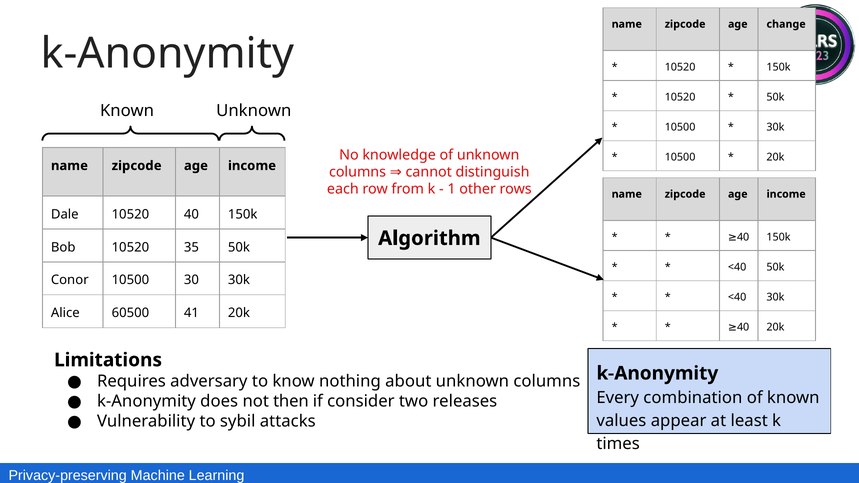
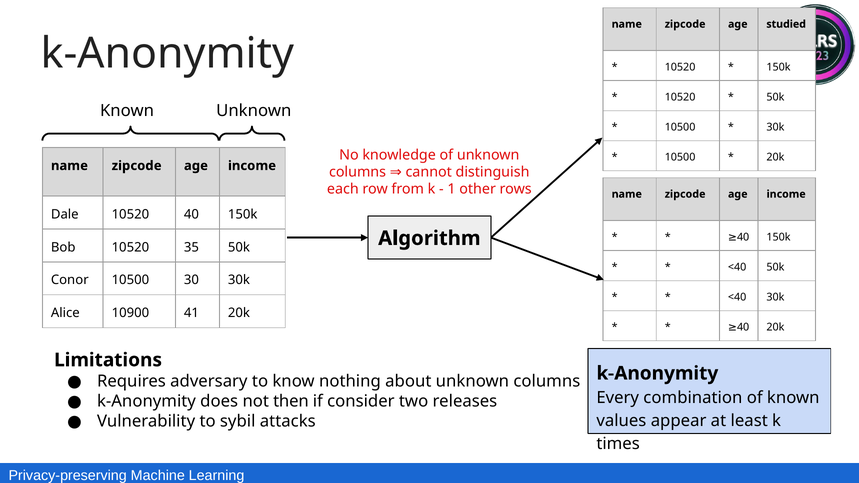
change: change -> studied (786, 24)
60500: 60500 -> 10900 (130, 313)
